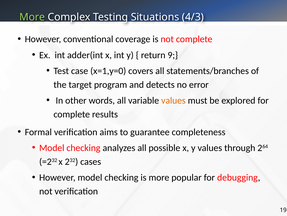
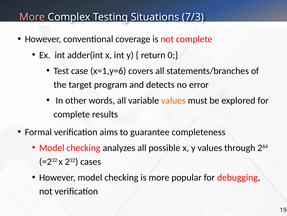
More colour: light green -> pink (32, 17)
4/3: 4/3 -> 7/3 (193, 17)
9: 9 -> 0 (173, 55)
x=1,y=0: x=1,y=0 -> x=1,y=6 (108, 71)
